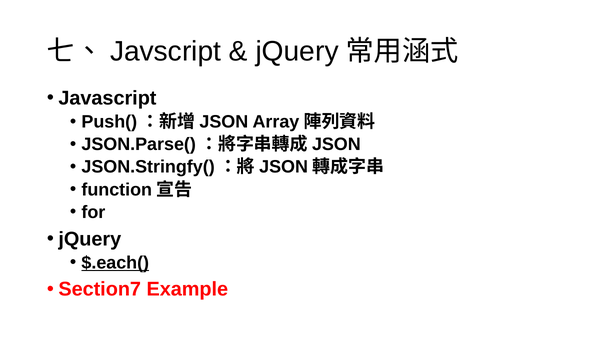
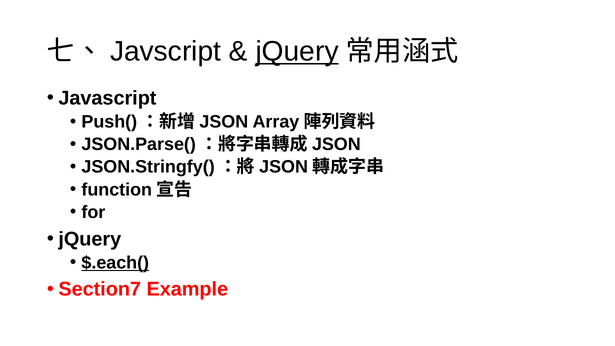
jQuery underline: none -> present (297, 52)
